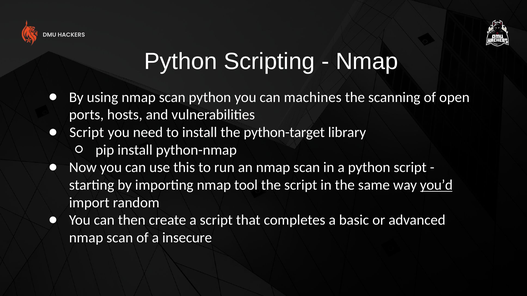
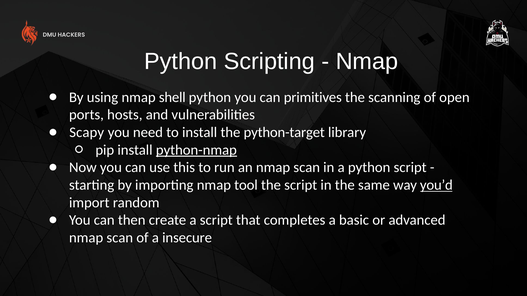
using nmap scan: scan -> shell (172, 97)
machines: machines -> primitives (313, 97)
Script: Script -> Scapy (87, 133)
python-nmap underline: none -> present (196, 150)
